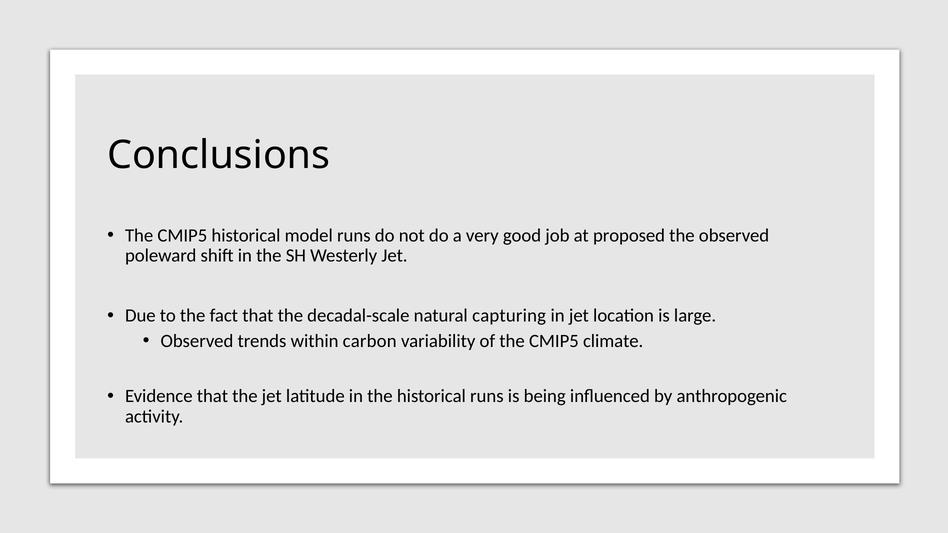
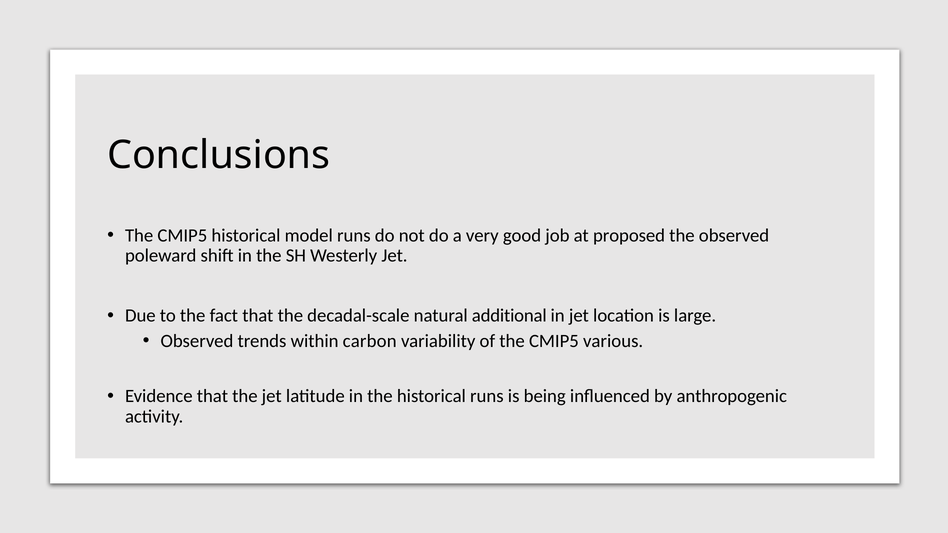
capturing: capturing -> additional (509, 316)
climate: climate -> various (613, 341)
